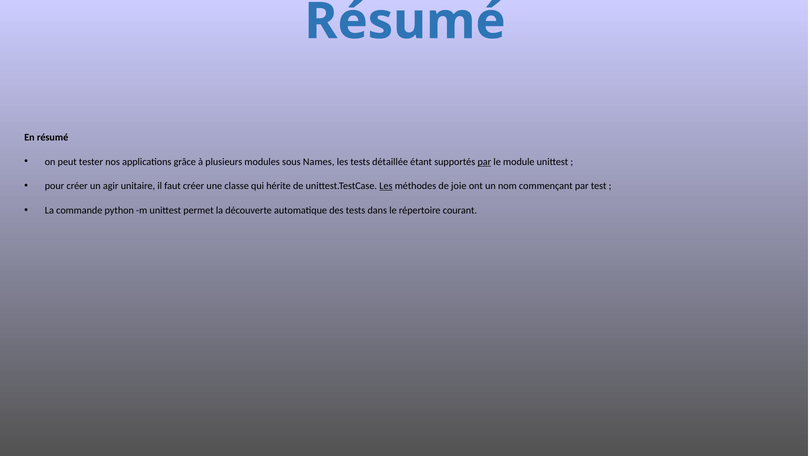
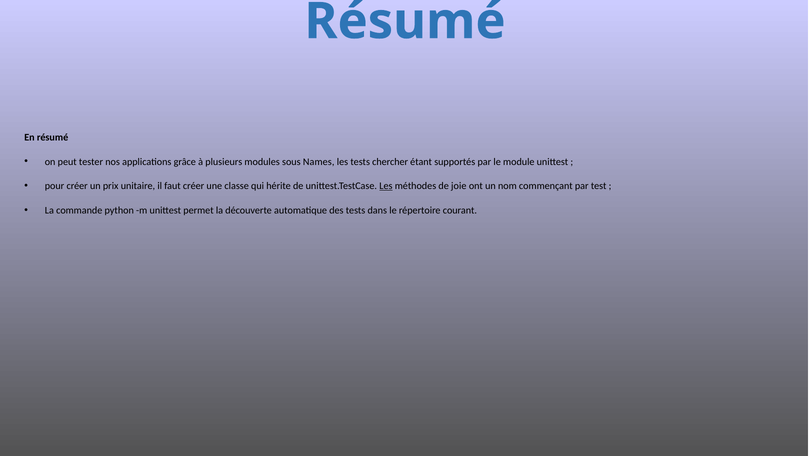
détaillée: détaillée -> chercher (390, 162)
par underline: present -> none (484, 162)
agir: agir -> prix (111, 186)
